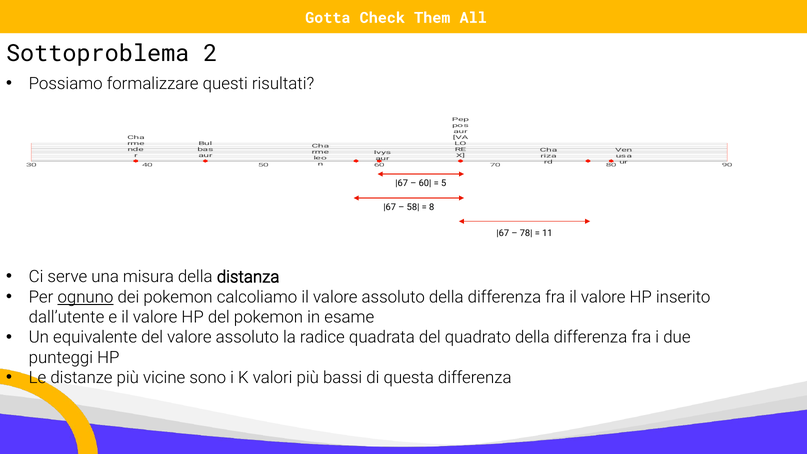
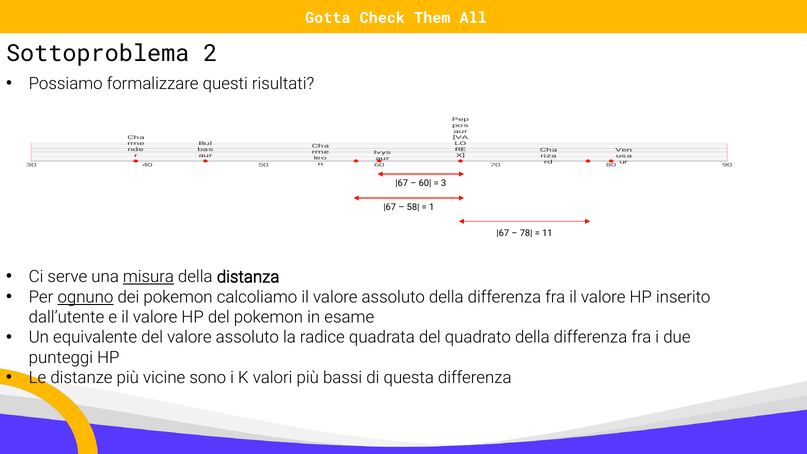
5: 5 -> 3 (444, 183)
8: 8 -> 1 (432, 207)
misura underline: none -> present (148, 277)
